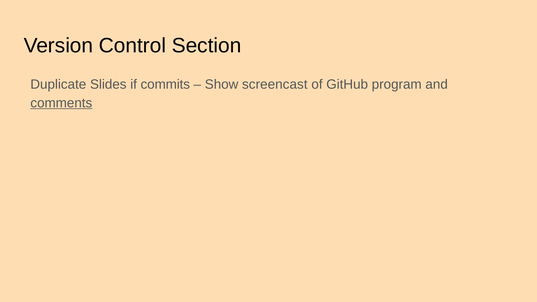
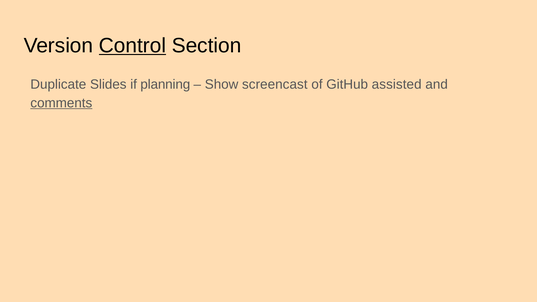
Control underline: none -> present (132, 45)
commits: commits -> planning (165, 84)
program: program -> assisted (397, 84)
